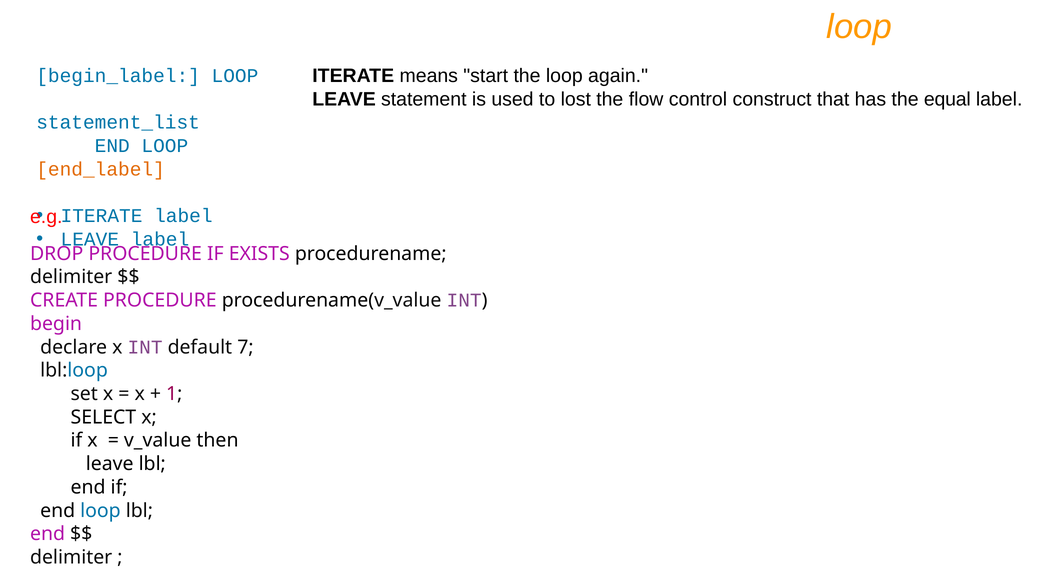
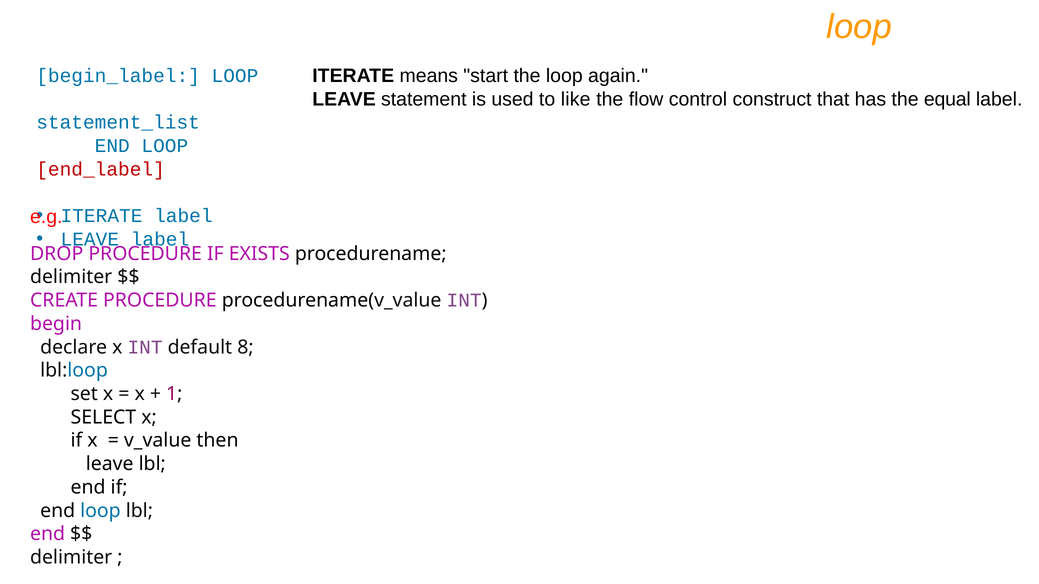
lost: lost -> like (576, 99)
end_label colour: orange -> red (101, 169)
7: 7 -> 8 (245, 347)
